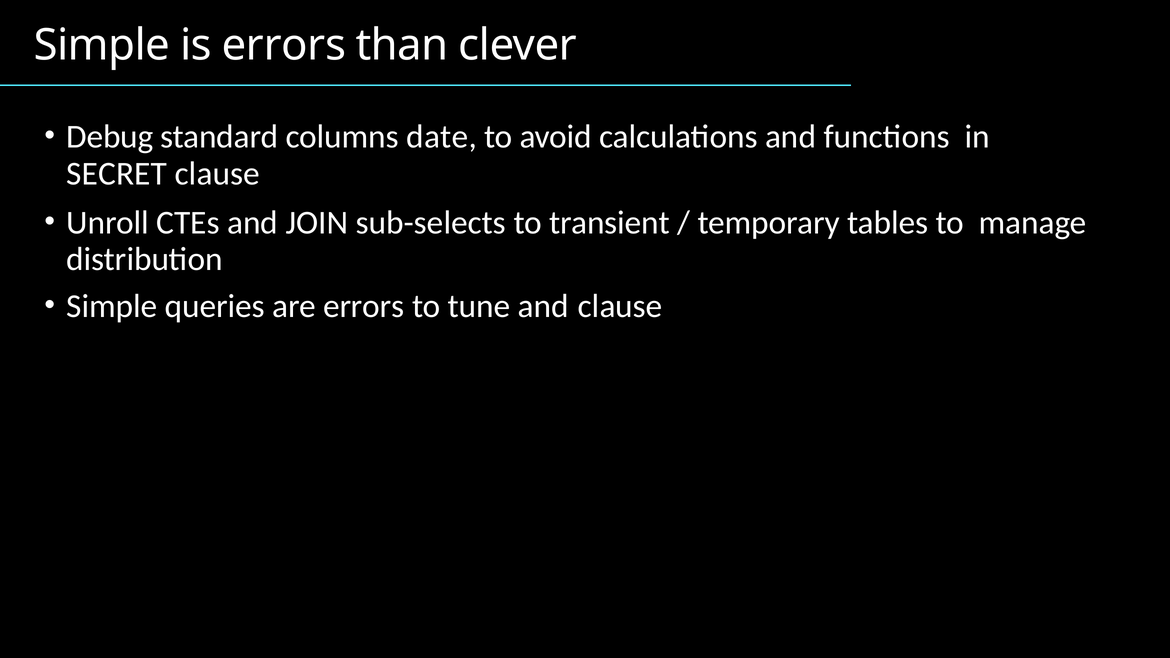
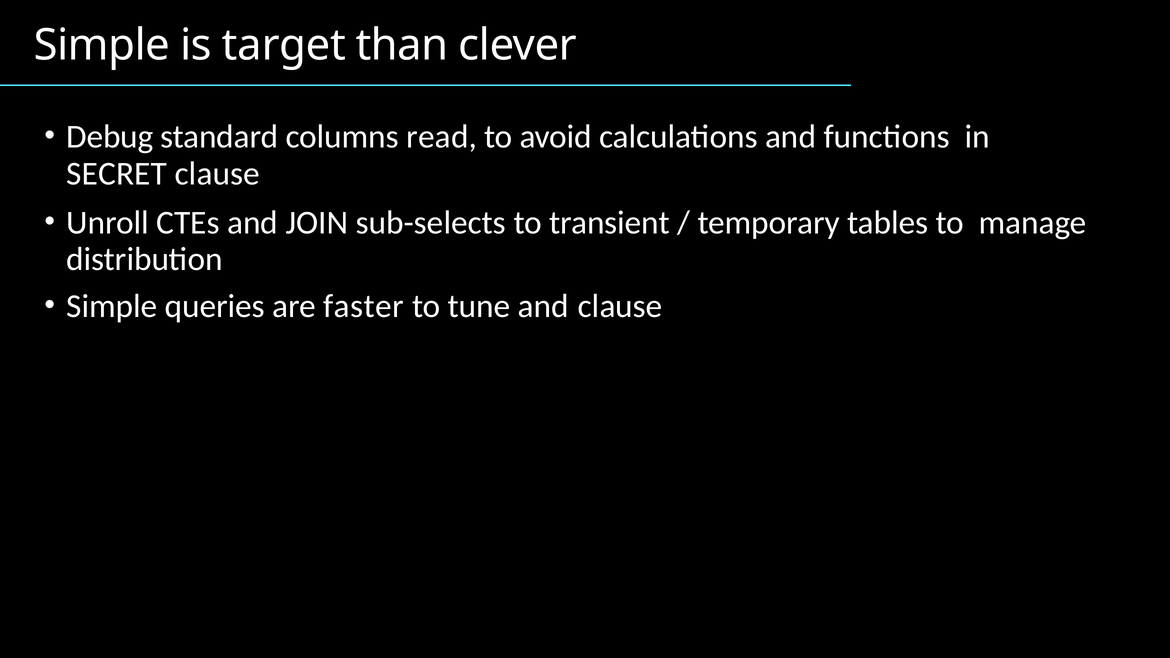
is errors: errors -> target (284, 45)
date: date -> read (442, 137)
are errors: errors -> faster (364, 306)
